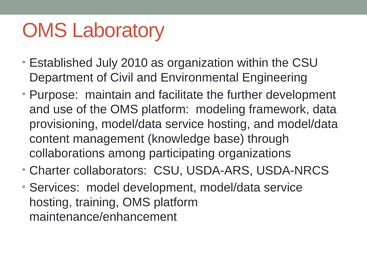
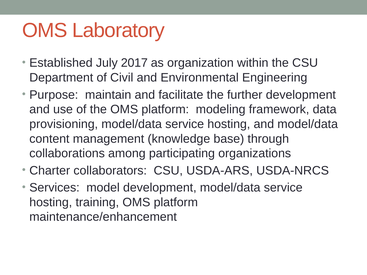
2010: 2010 -> 2017 (134, 63)
